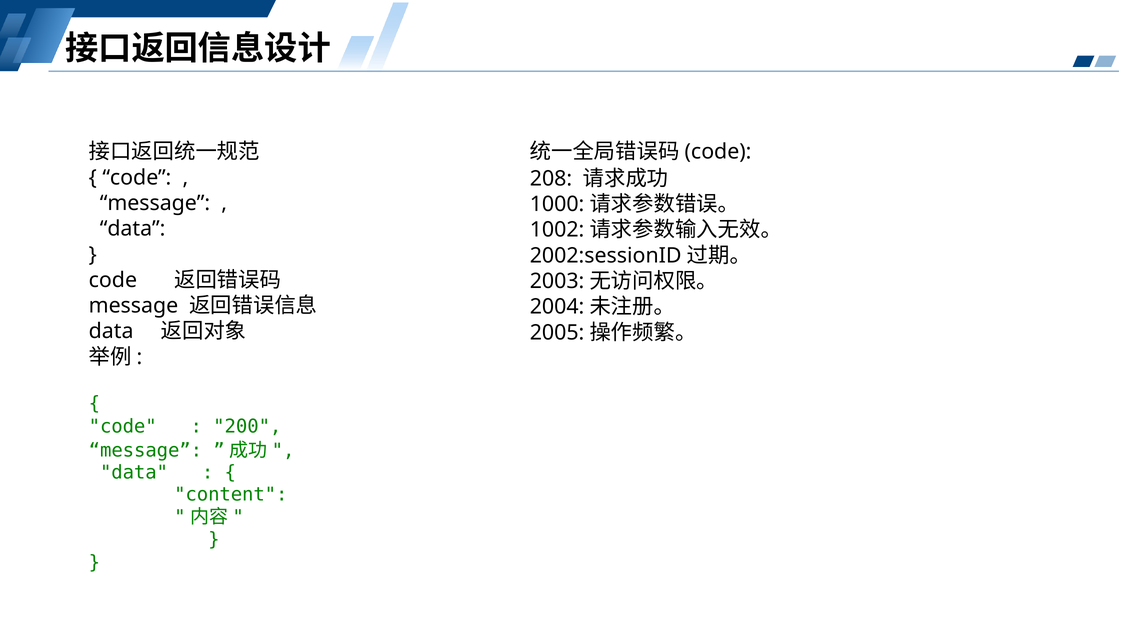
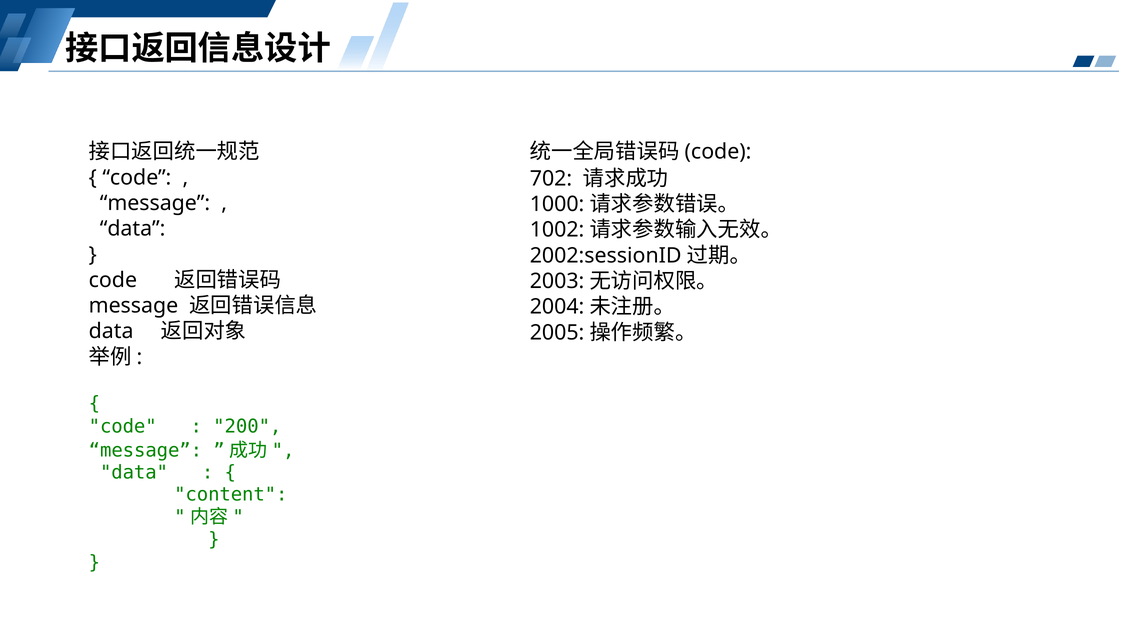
208: 208 -> 702 (551, 179)
